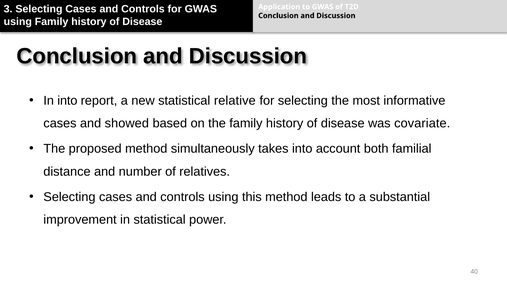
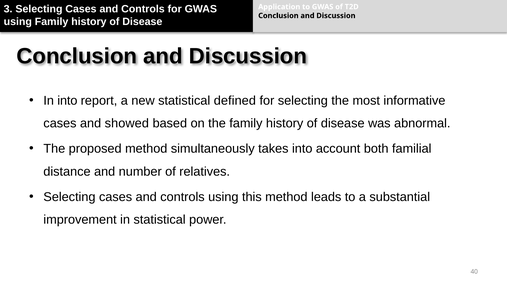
relative: relative -> defined (235, 101)
covariate: covariate -> abnormal (422, 124)
